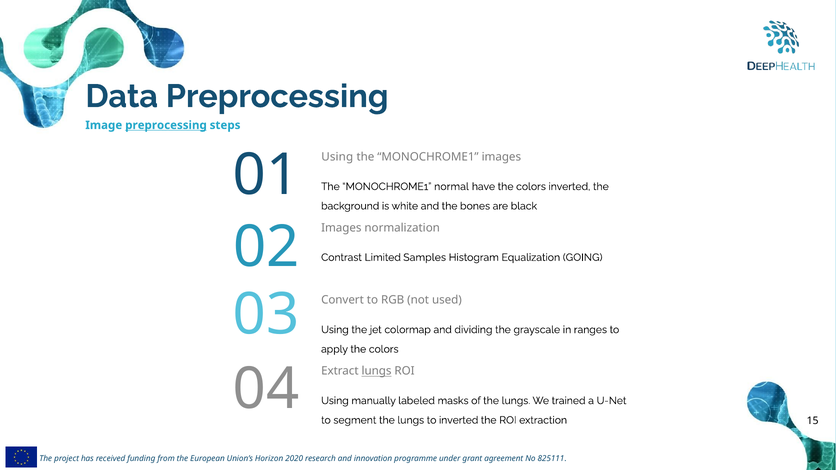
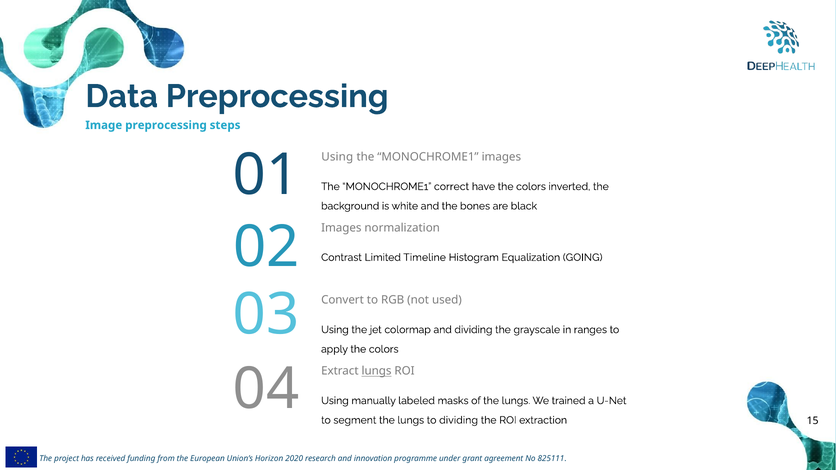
preprocessing underline: present -> none (166, 125)
normal: normal -> correct (452, 187)
Samples: Samples -> Timeline (425, 258)
to inverted: inverted -> dividing (459, 420)
